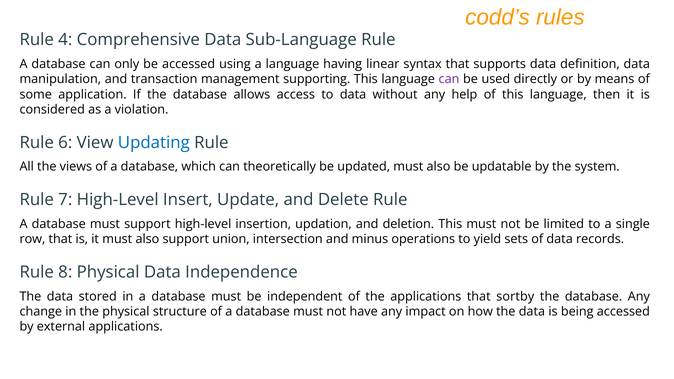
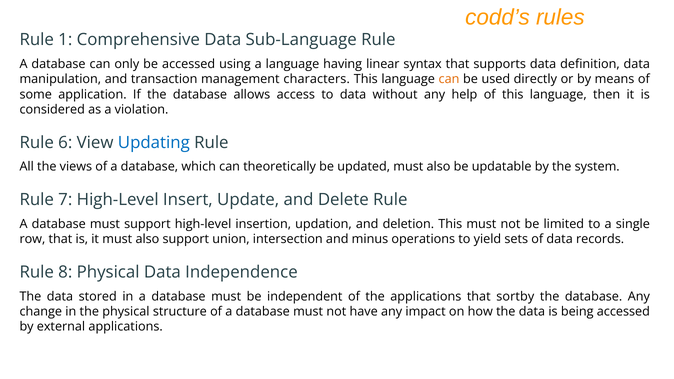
4: 4 -> 1 (65, 40)
supporting: supporting -> characters (317, 79)
can colour: purple -> orange (449, 79)
